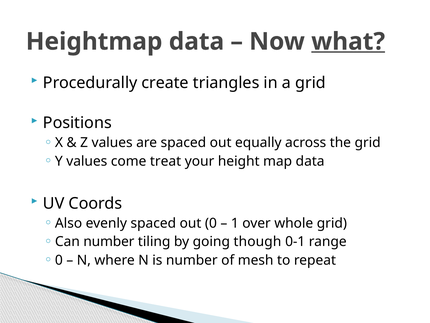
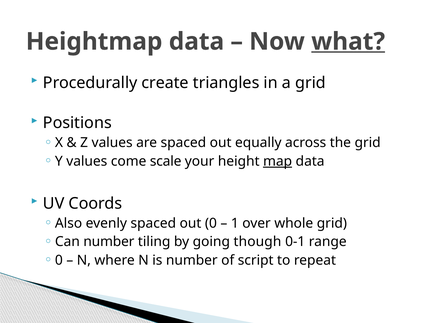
treat: treat -> scale (166, 161)
map underline: none -> present (278, 161)
mesh: mesh -> script (256, 260)
